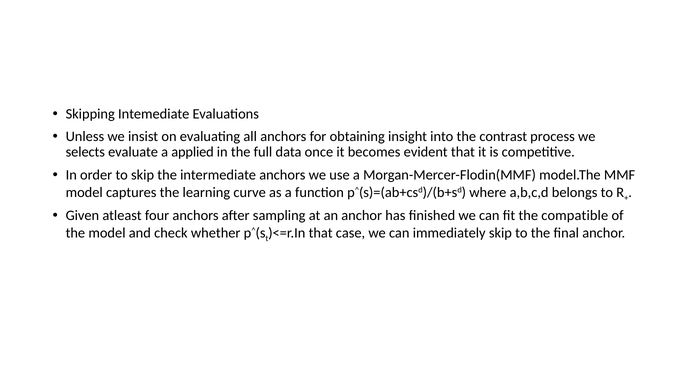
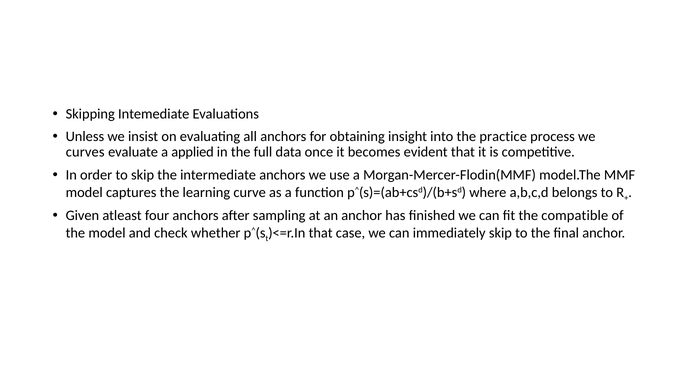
contrast: contrast -> practice (503, 137)
selects: selects -> curves (85, 152)
